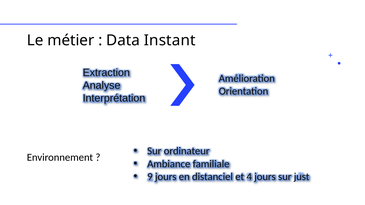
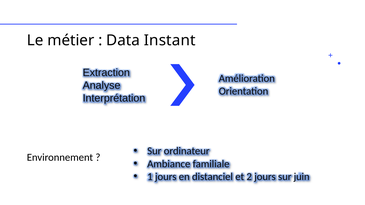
9: 9 -> 1 (150, 177)
4: 4 -> 2 (249, 177)
just: just -> juin (302, 177)
